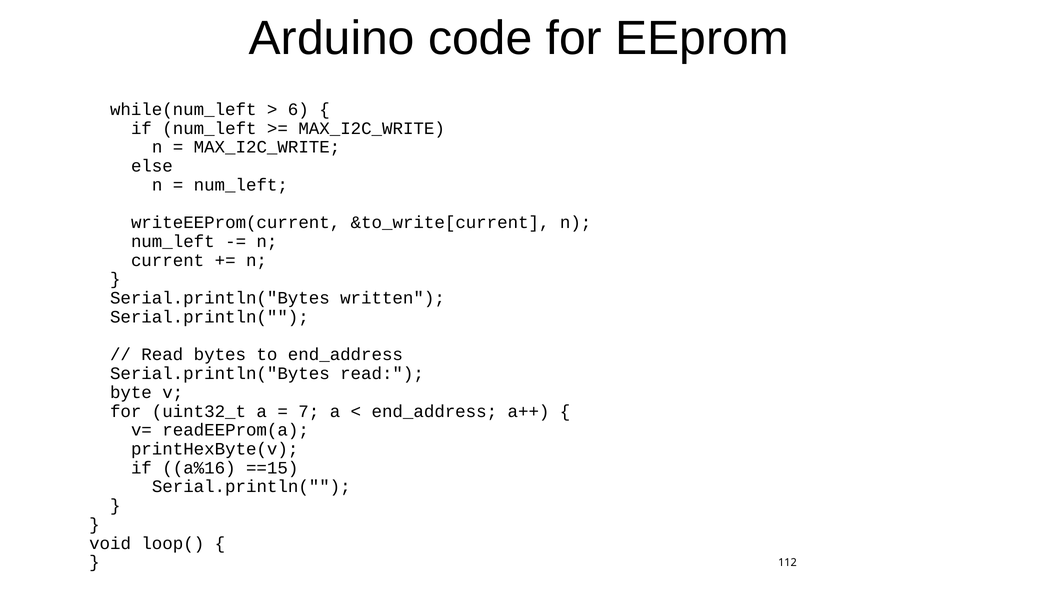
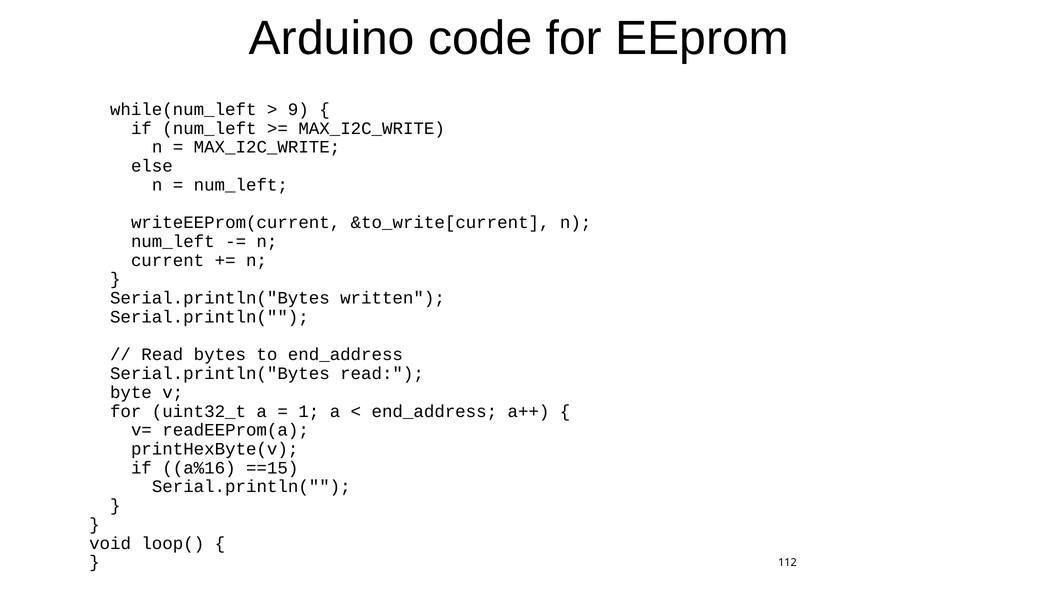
6: 6 -> 9 (298, 110)
7: 7 -> 1 (309, 412)
